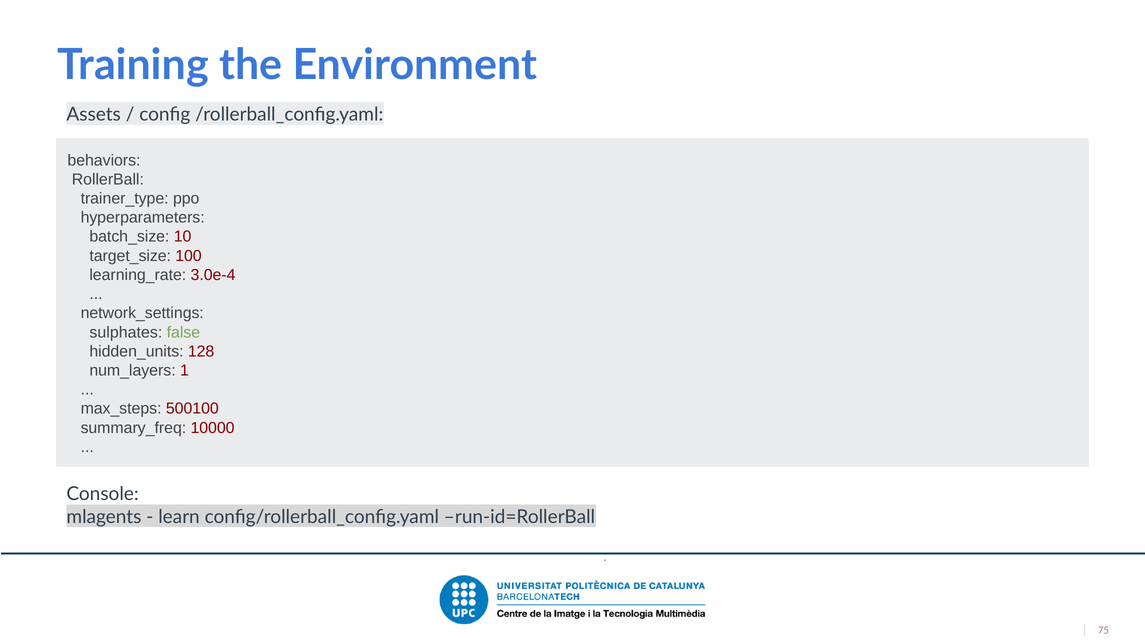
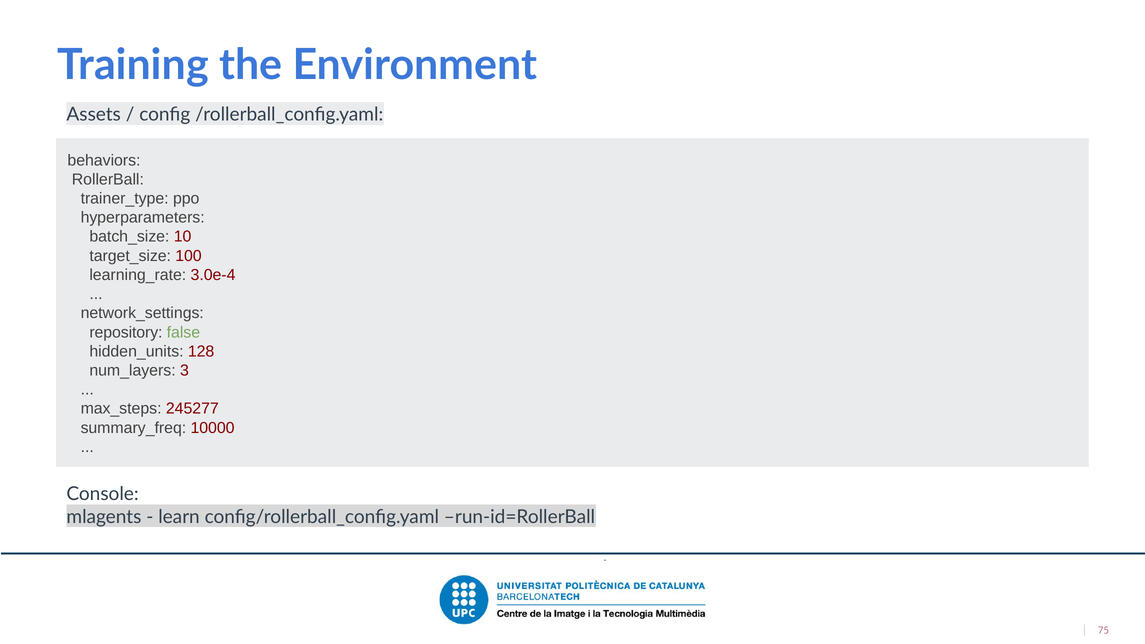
sulphates: sulphates -> repository (126, 332)
1: 1 -> 3 (185, 371)
500100: 500100 -> 245277 (192, 409)
